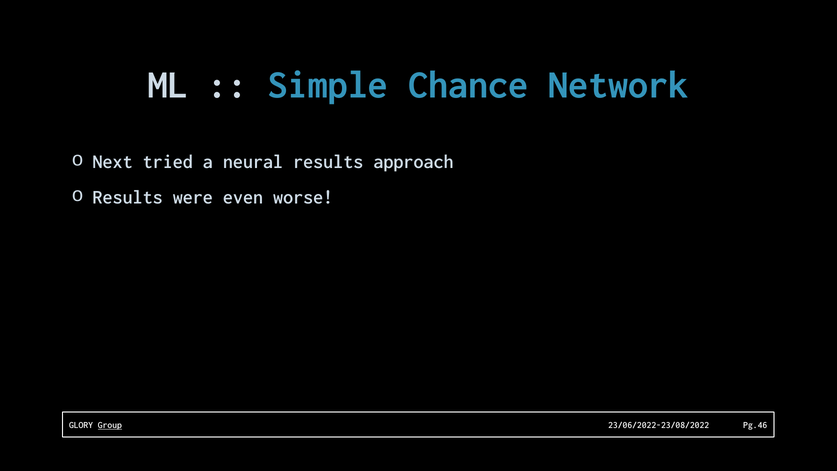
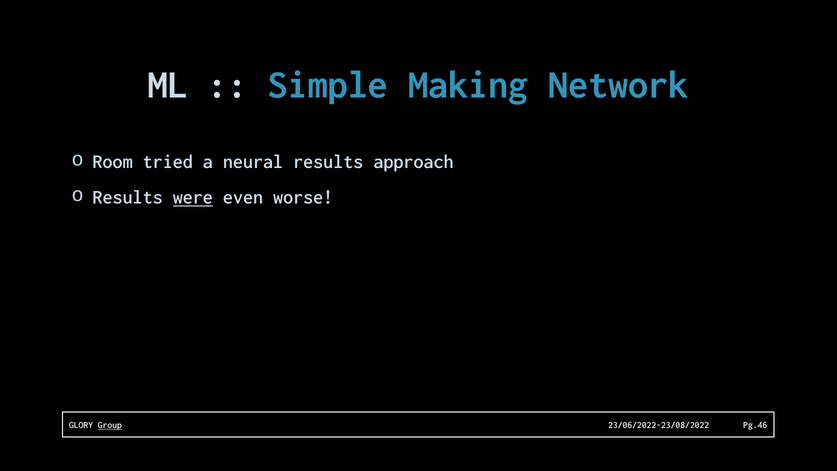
Chance: Chance -> Making (468, 85)
Next: Next -> Room (113, 162)
were underline: none -> present (193, 197)
